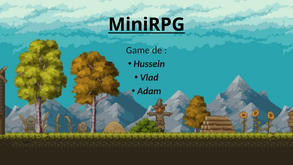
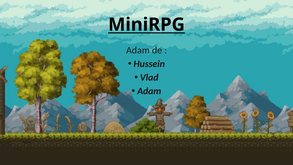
Game: Game -> Adam (138, 50)
